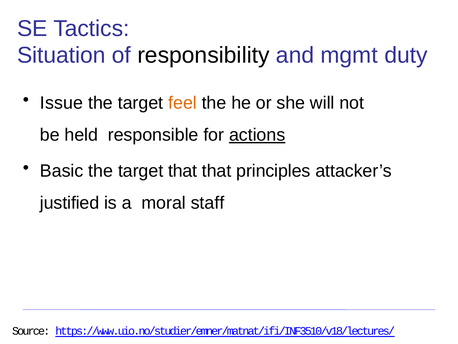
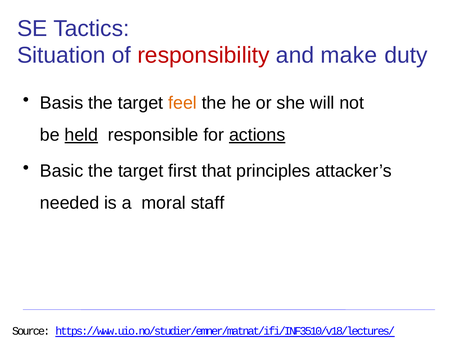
responsibility colour: black -> red (203, 55)
mgmt: mgmt -> make (349, 55)
Issue: Issue -> Basis (62, 103)
held underline: none -> present (81, 135)
target that: that -> first (183, 171)
justified: justified -> needed (70, 203)
